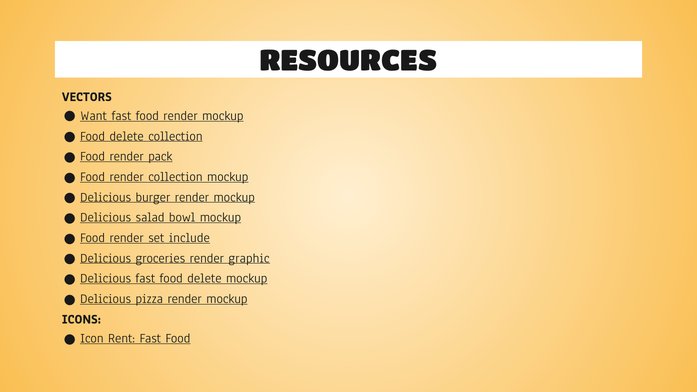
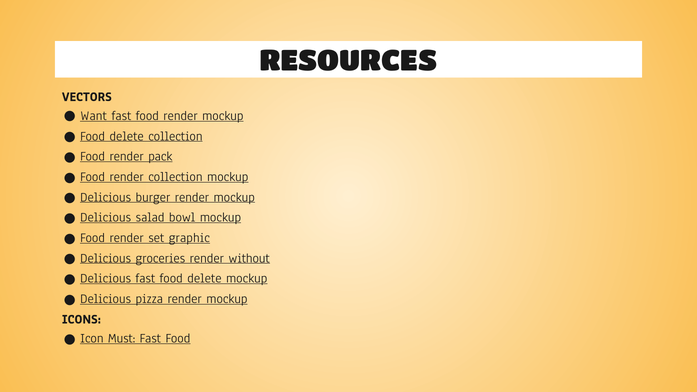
include: include -> graphic (189, 238)
graphic: graphic -> without (249, 258)
Rent: Rent -> Must (122, 338)
